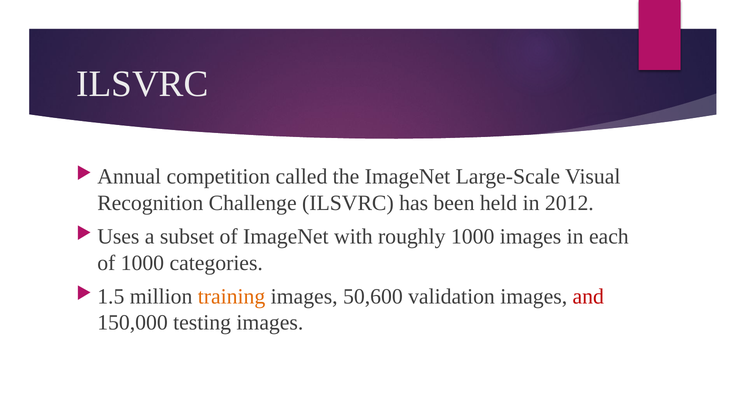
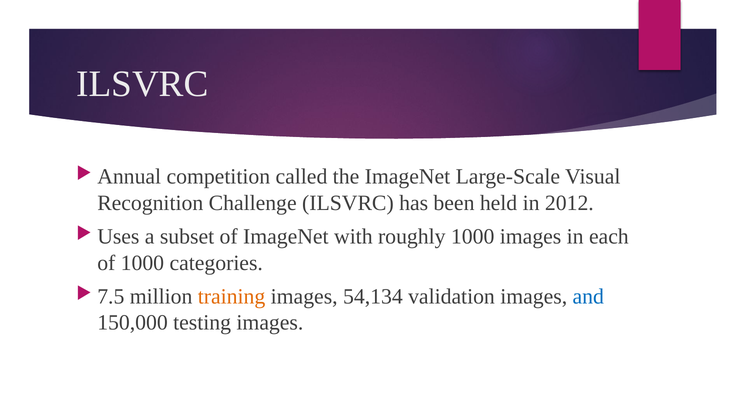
1.5: 1.5 -> 7.5 (111, 296)
50,600: 50,600 -> 54,134 (373, 296)
and colour: red -> blue (588, 296)
